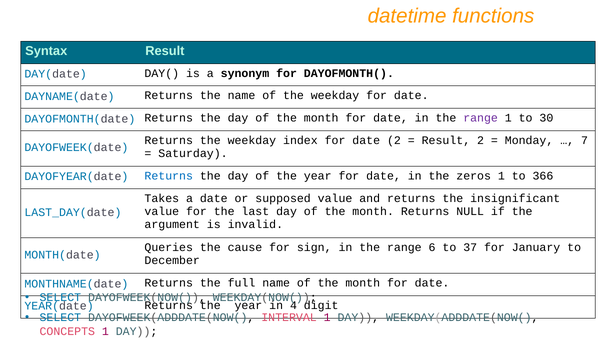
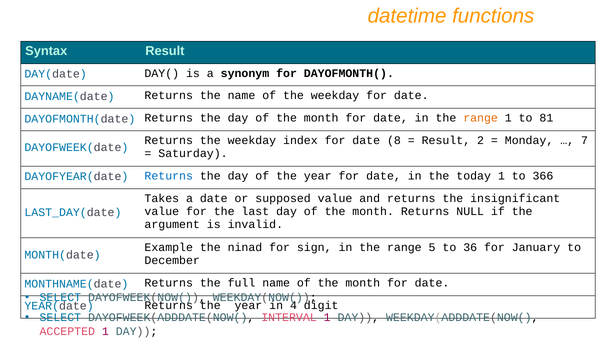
range colour: purple -> orange (481, 118)
30: 30 -> 81 (546, 118)
date 2: 2 -> 8 (394, 140)
zeros: zeros -> today (474, 176)
Queries: Queries -> Example (169, 247)
cause: cause -> ninad (245, 247)
6: 6 -> 5 (432, 247)
37: 37 -> 36 (470, 247)
CONCEPTS: CONCEPTS -> ACCEPTED (67, 331)
